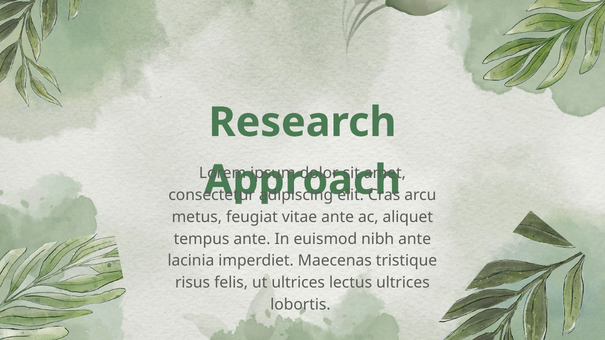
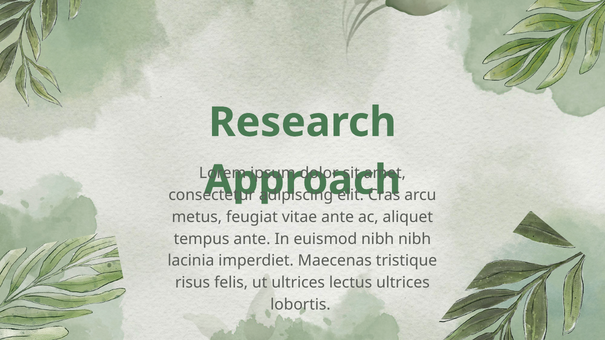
nibh ante: ante -> nibh (415, 239)
